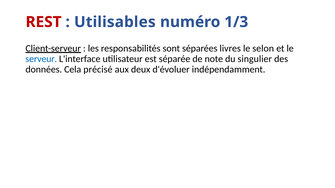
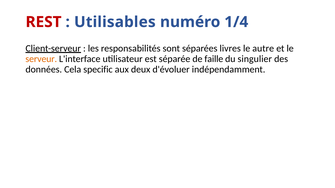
1/3: 1/3 -> 1/4 (236, 22)
selon: selon -> autre (263, 48)
serveur colour: blue -> orange (41, 59)
note: note -> faille (214, 59)
précisé: précisé -> specific (98, 70)
